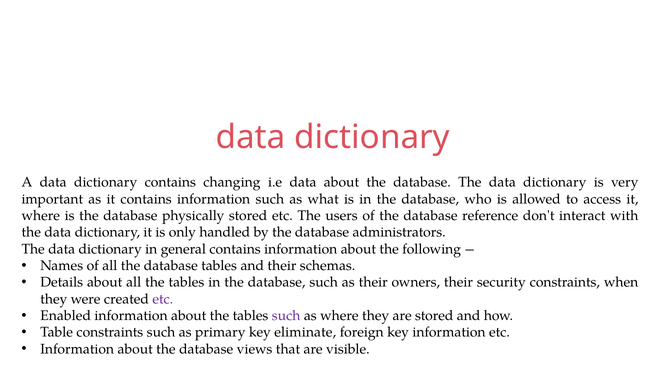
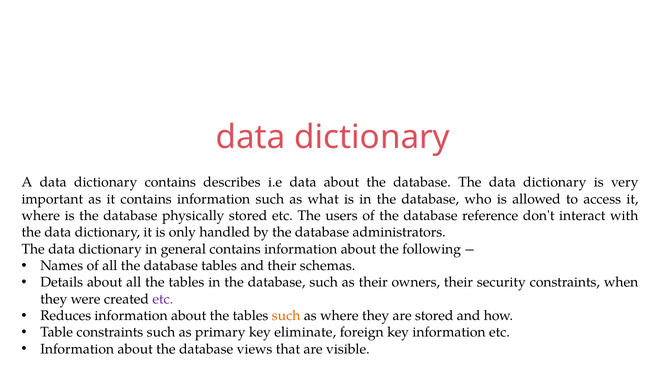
changing: changing -> describes (232, 182)
Enabled: Enabled -> Reduces (66, 315)
such colour: purple -> orange (286, 315)
